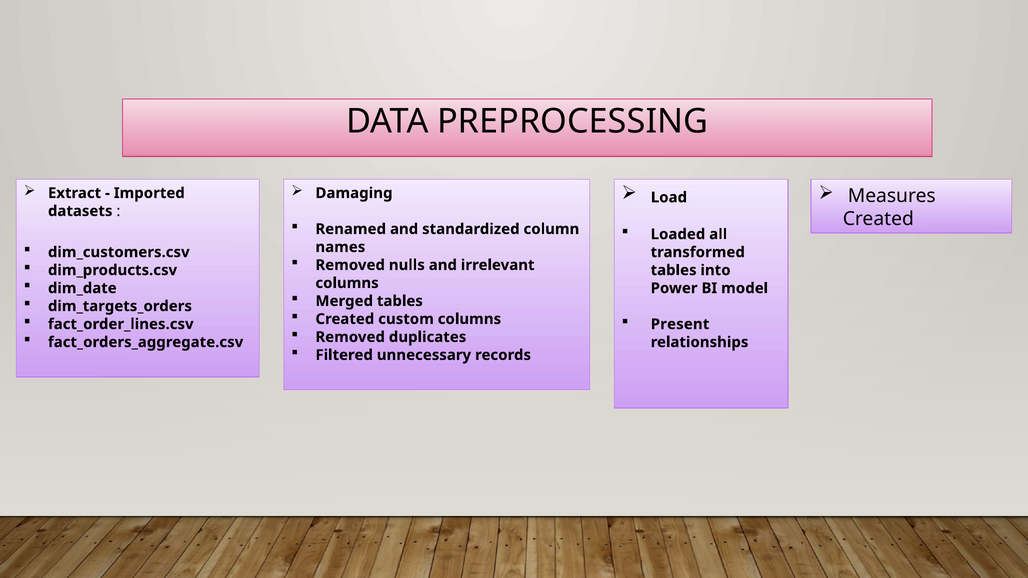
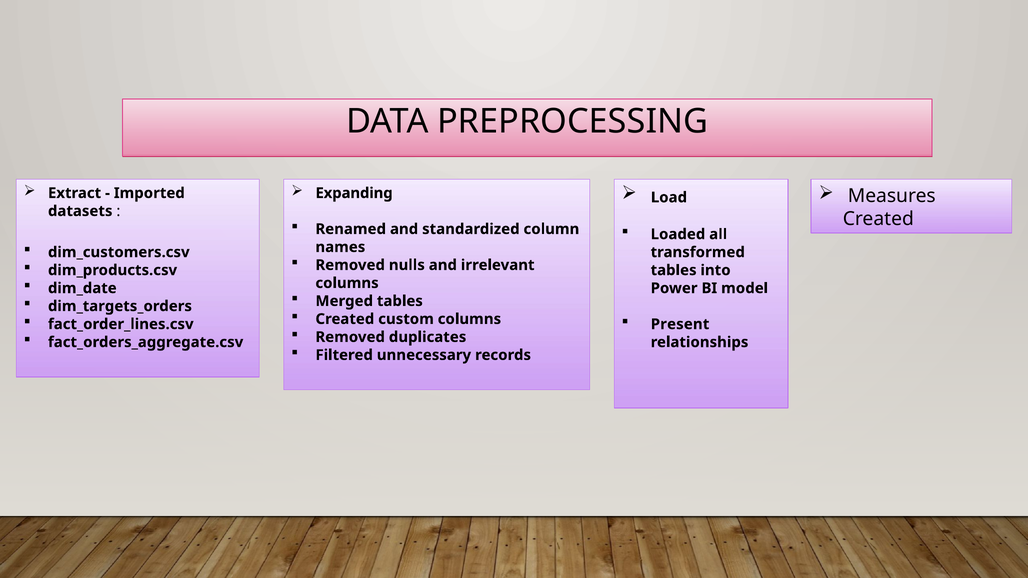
Damaging: Damaging -> Expanding (354, 193)
